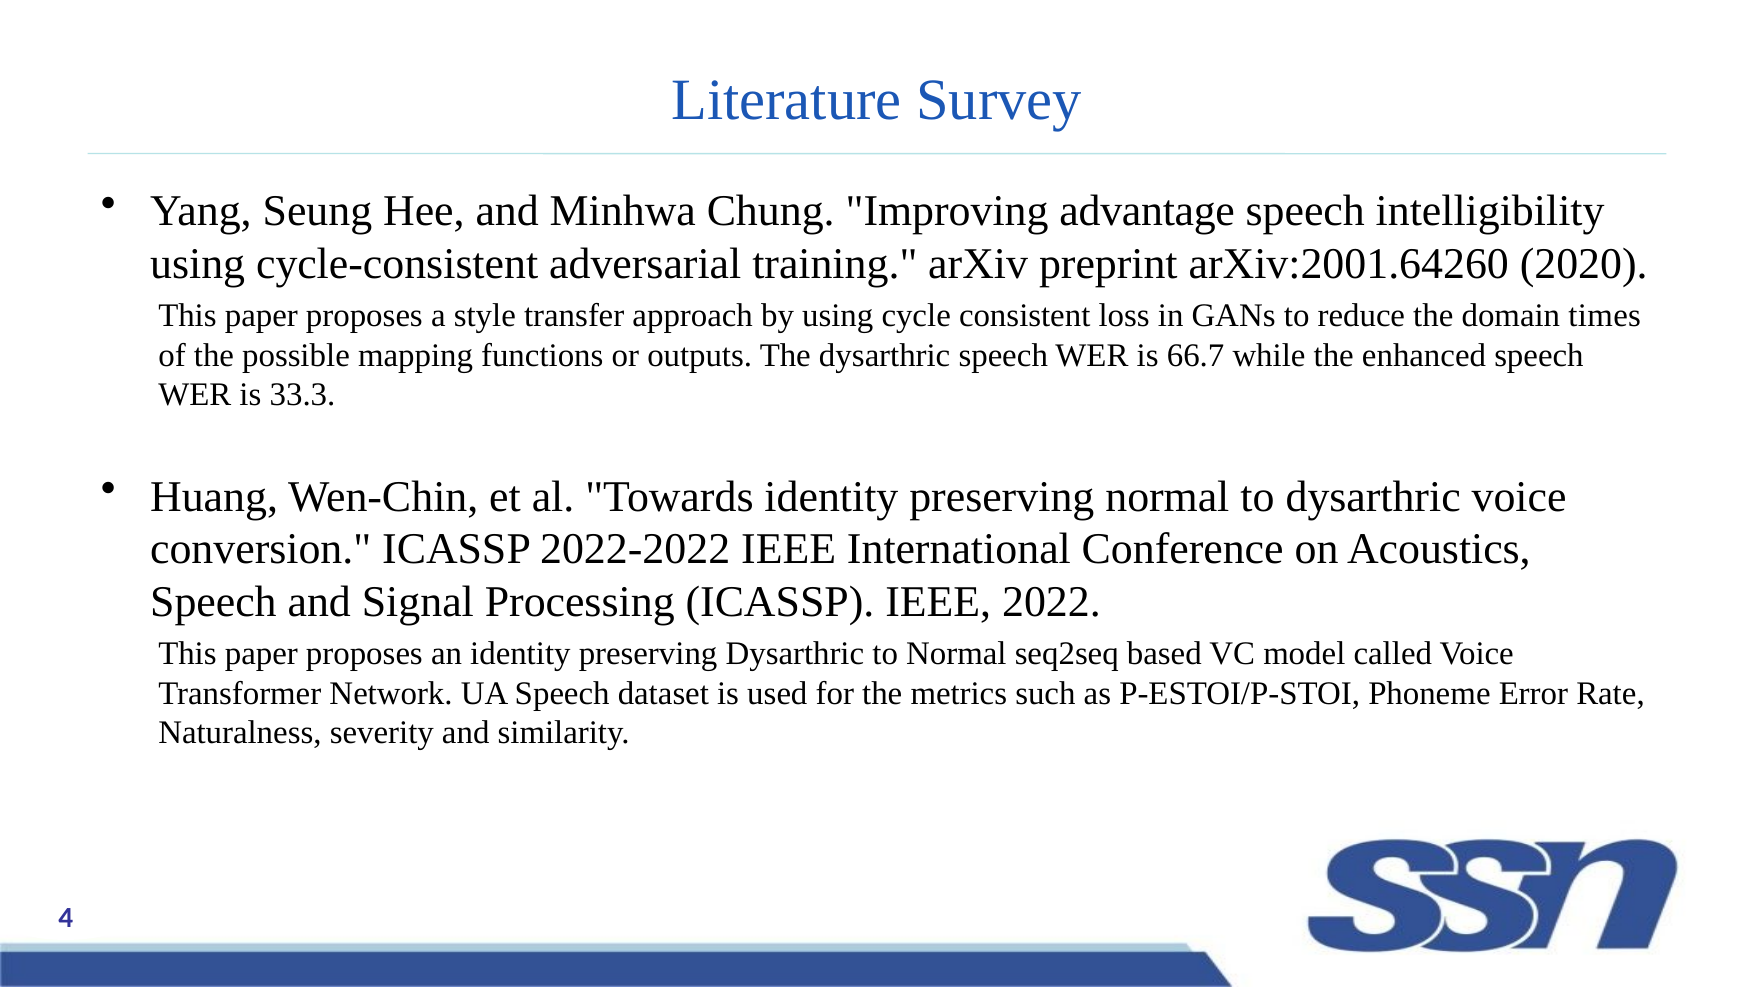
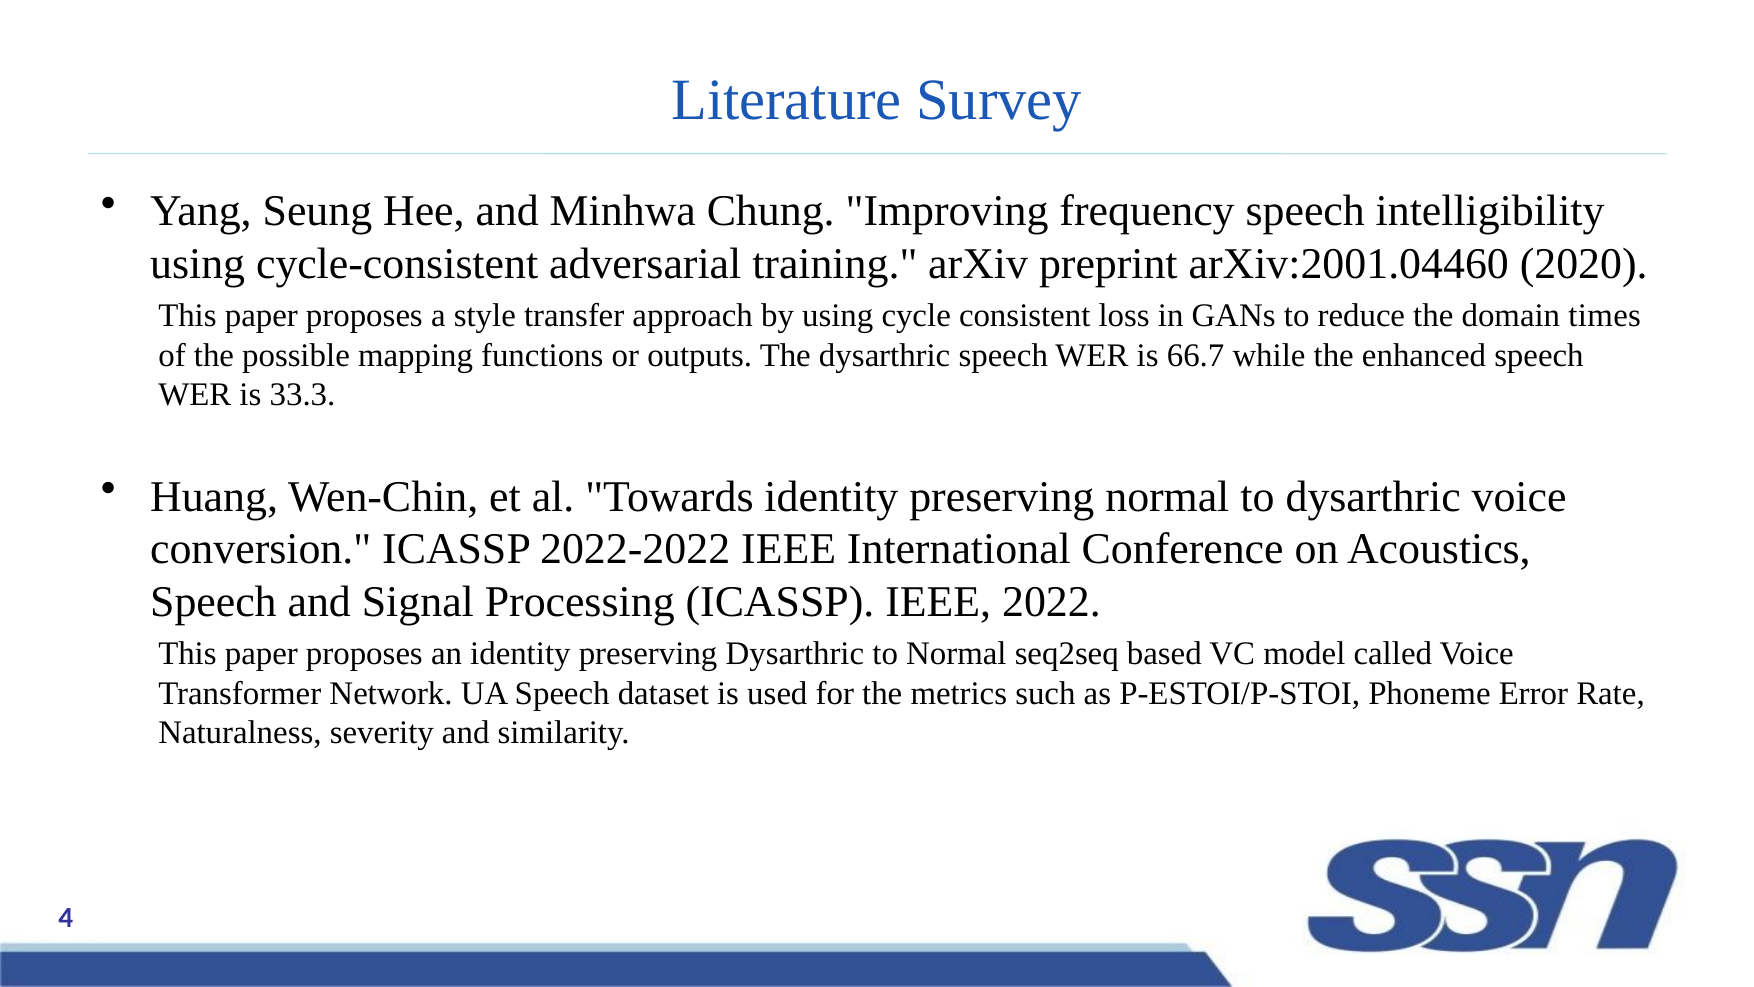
advantage: advantage -> frequency (1147, 211)
arXiv:2001.64260: arXiv:2001.64260 -> arXiv:2001.04460 (1349, 264)
